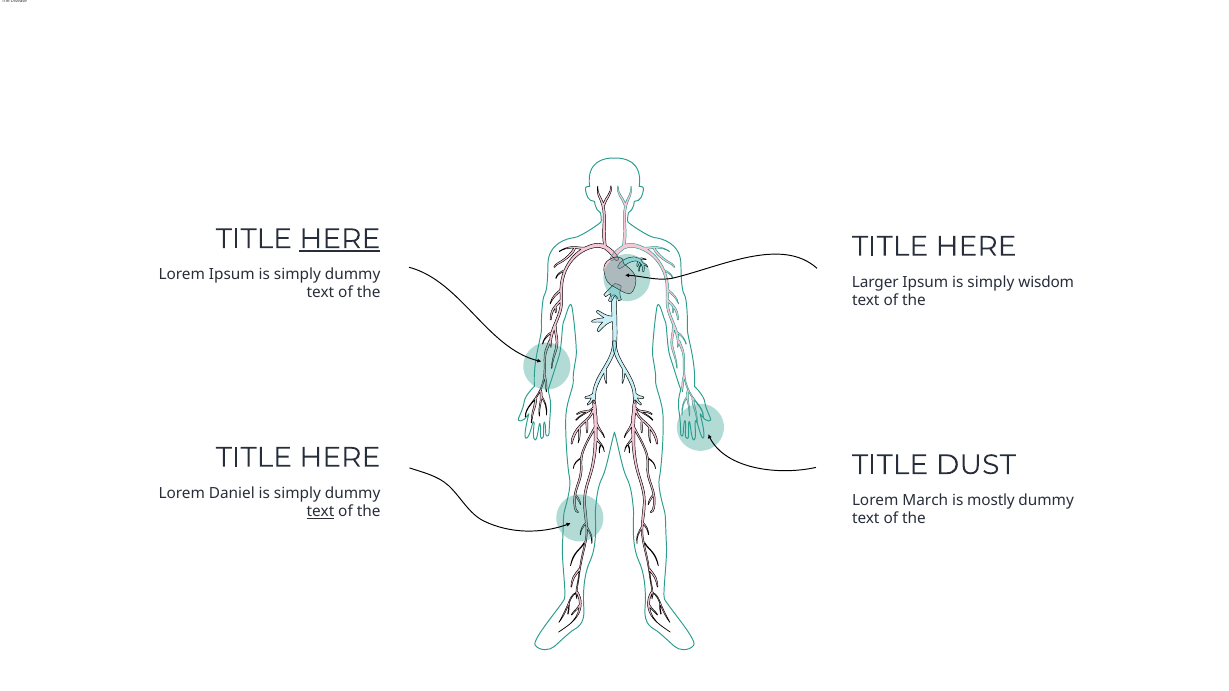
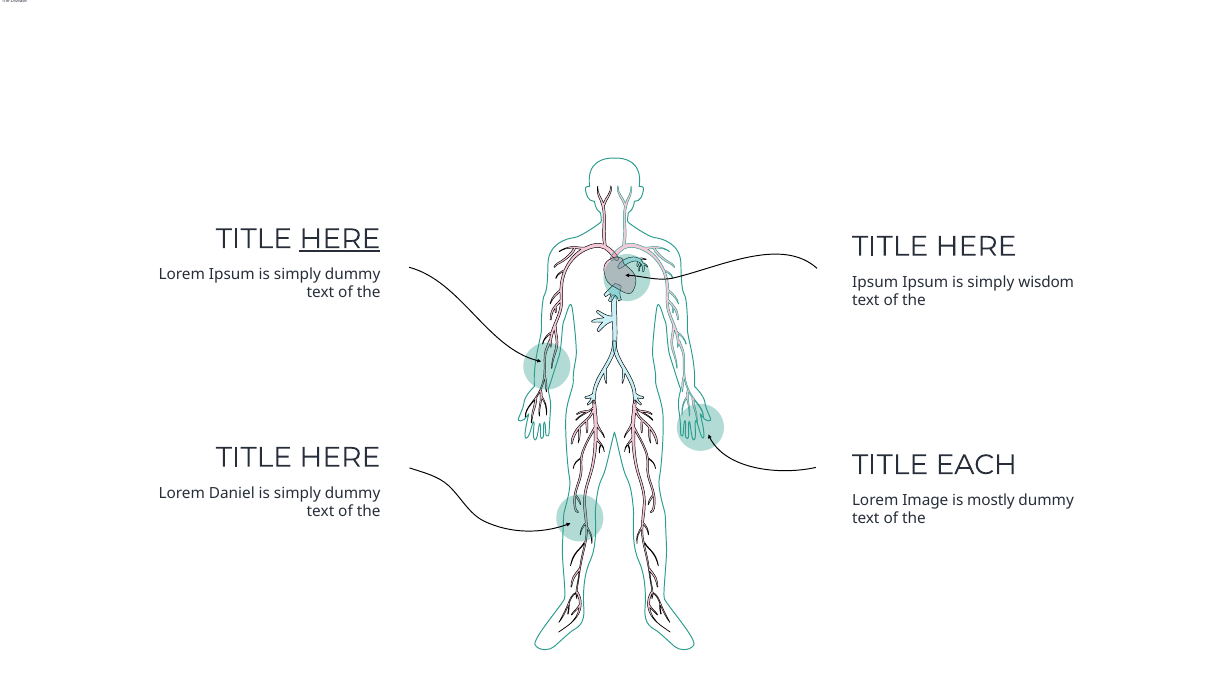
Larger: Larger -> Ipsum (875, 282)
DUST: DUST -> EACH (976, 465)
March: March -> Image (925, 501)
text underline: present -> none (320, 512)
